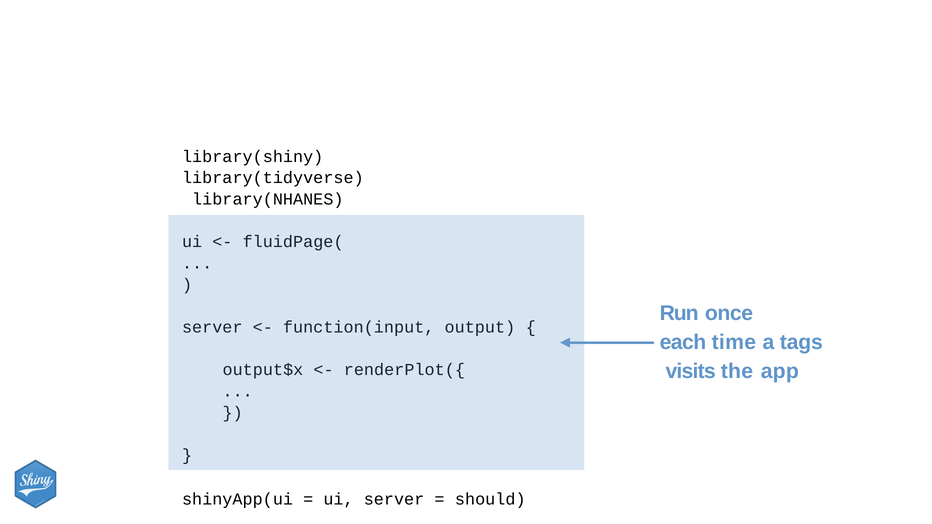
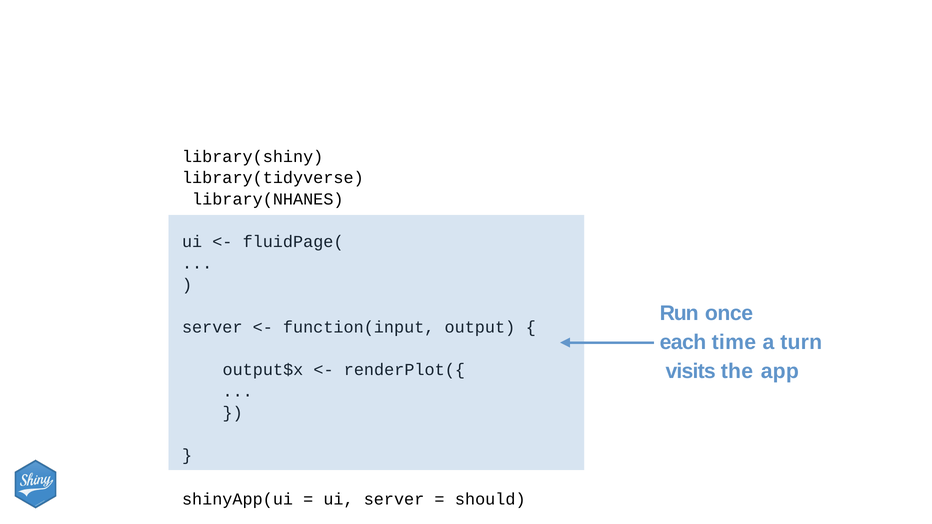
tags: tags -> turn (801, 342)
